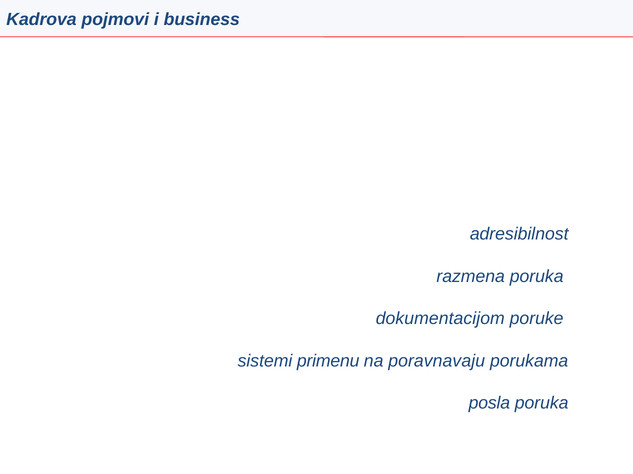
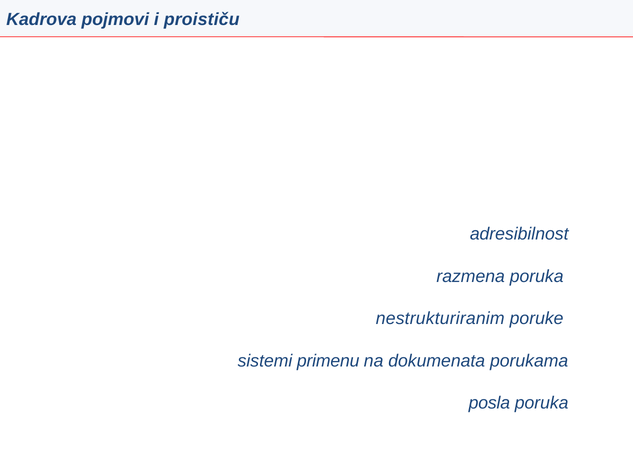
business: business -> proističu (202, 20)
dokumentacijom: dokumentacijom -> nestrukturiranim (440, 319)
poravnavaju: poravnavaju -> dokumenata (437, 361)
